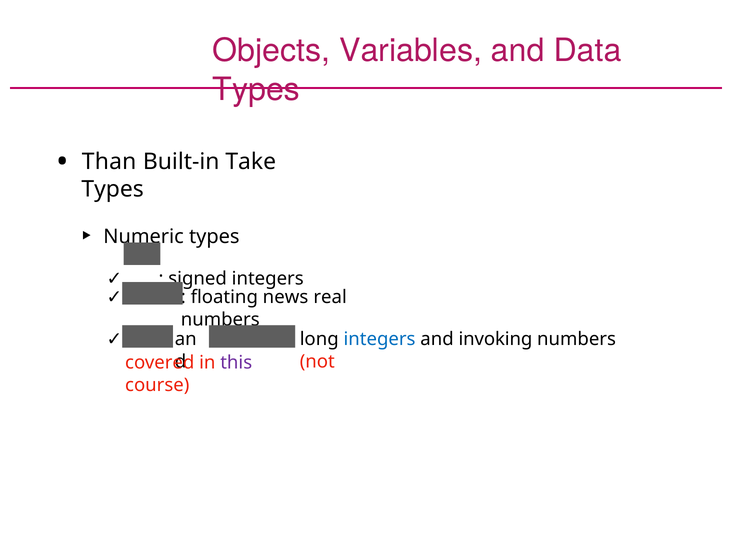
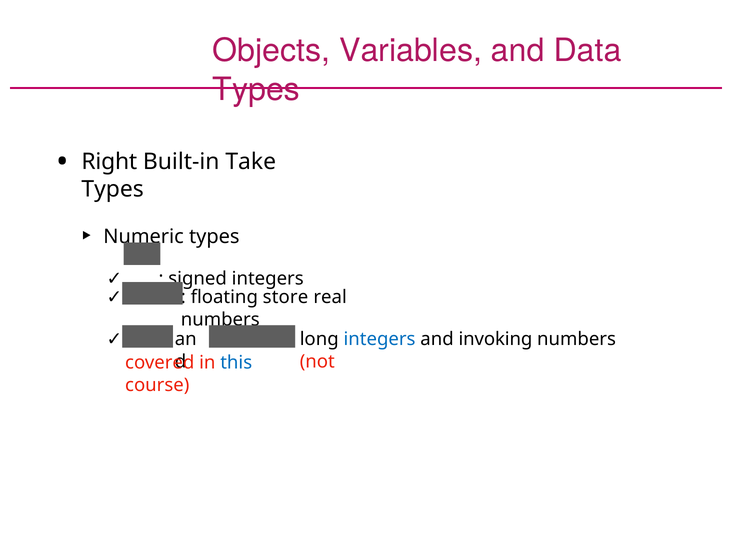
Than: Than -> Right (109, 162)
news: news -> store (286, 297)
this colour: purple -> blue (236, 363)
